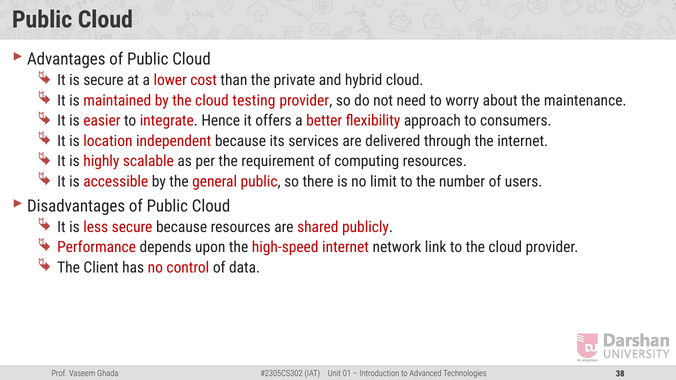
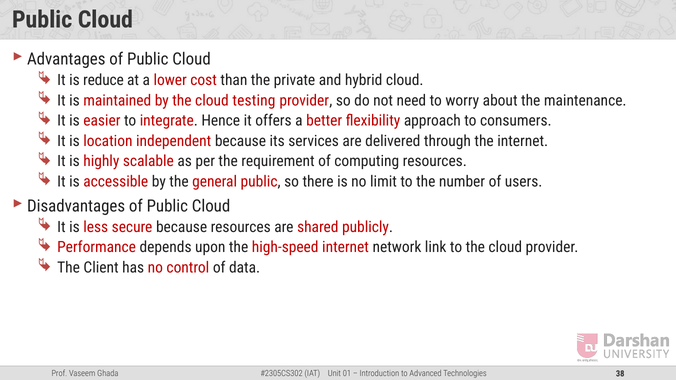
is secure: secure -> reduce (103, 80)
